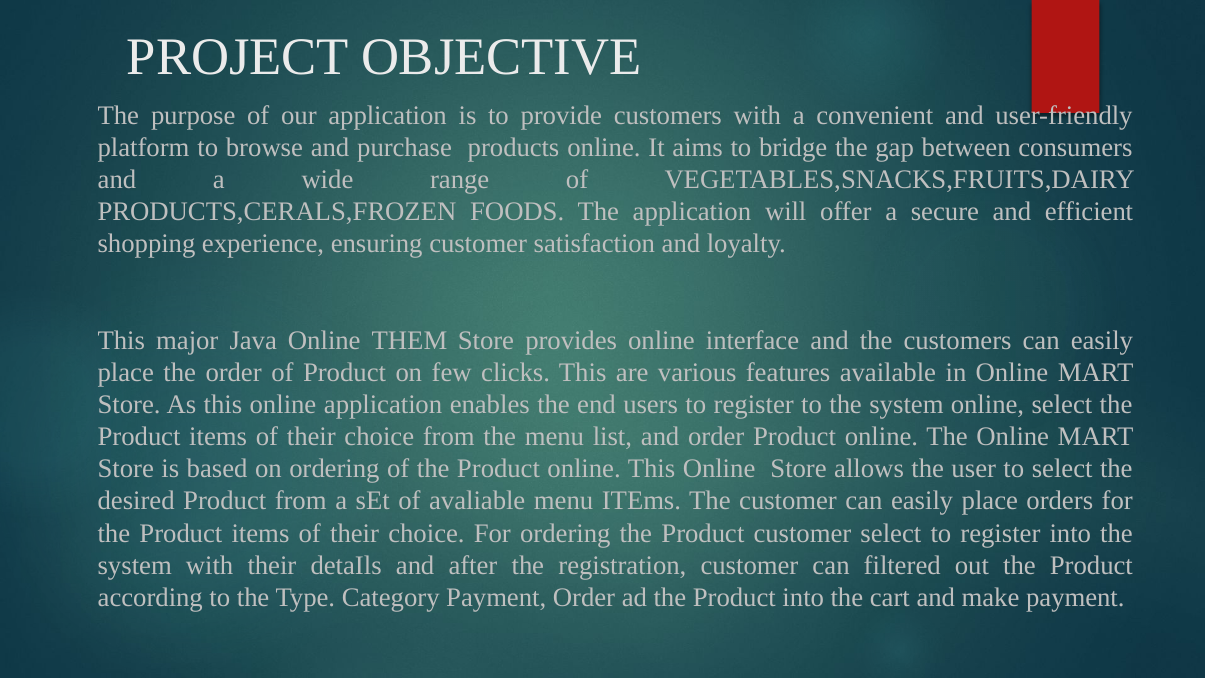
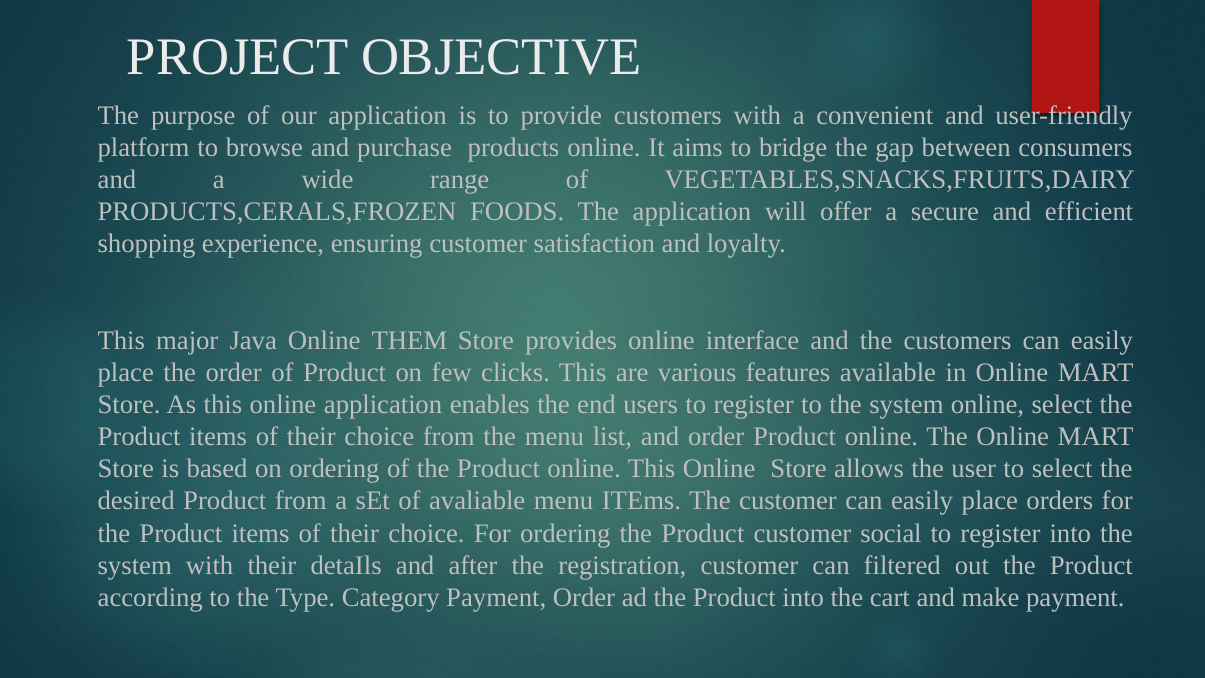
customer select: select -> social (891, 533)
